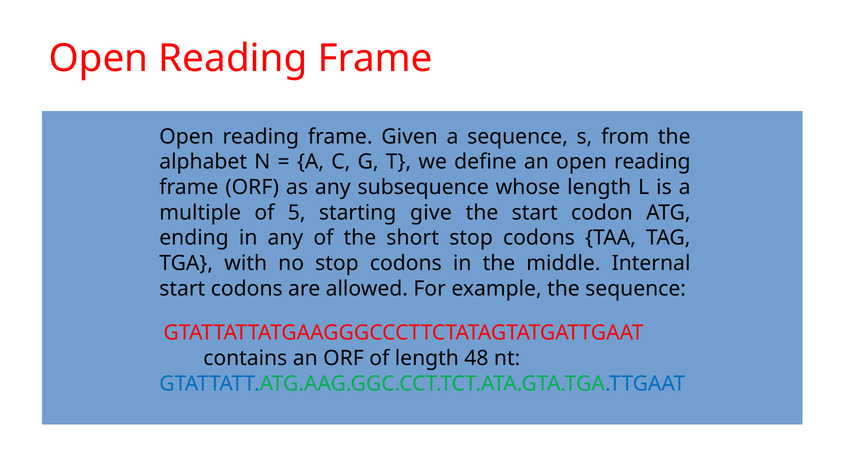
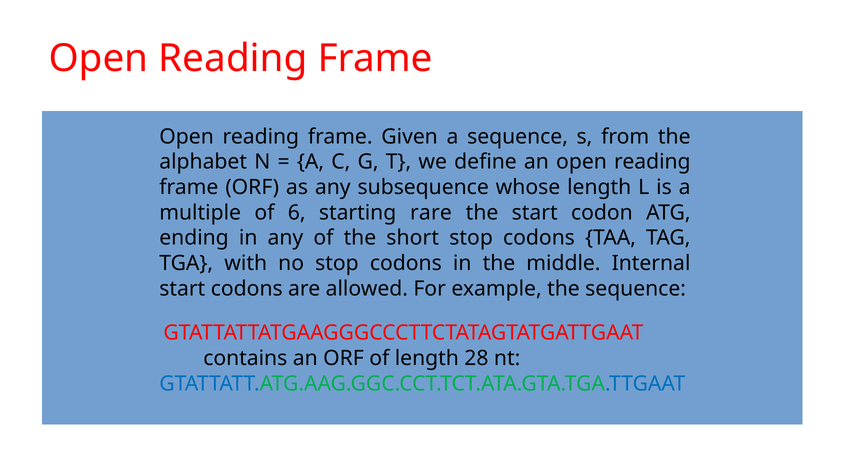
5: 5 -> 6 (297, 213)
give: give -> rare (431, 213)
48: 48 -> 28 (476, 358)
